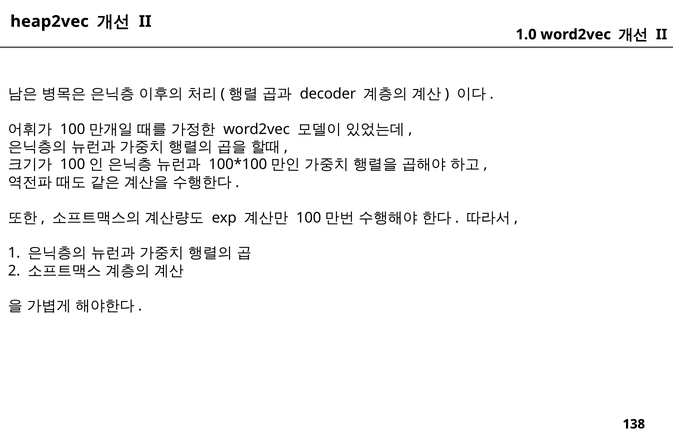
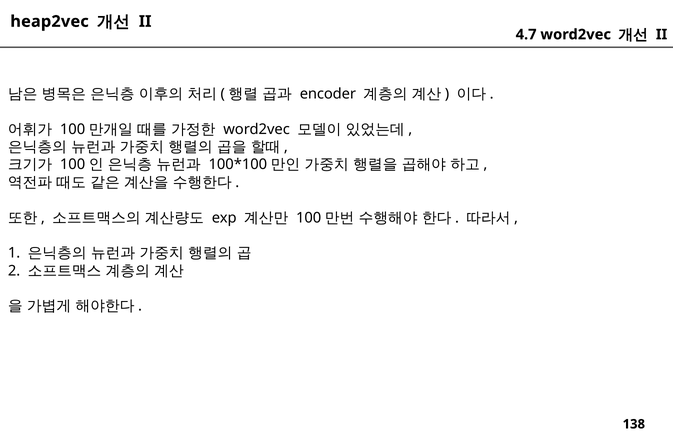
1.0: 1.0 -> 4.7 (526, 34)
decoder: decoder -> encoder (328, 94)
